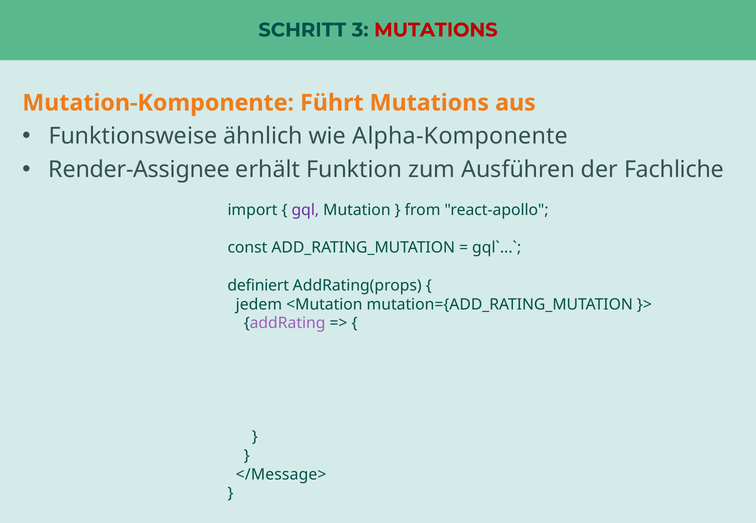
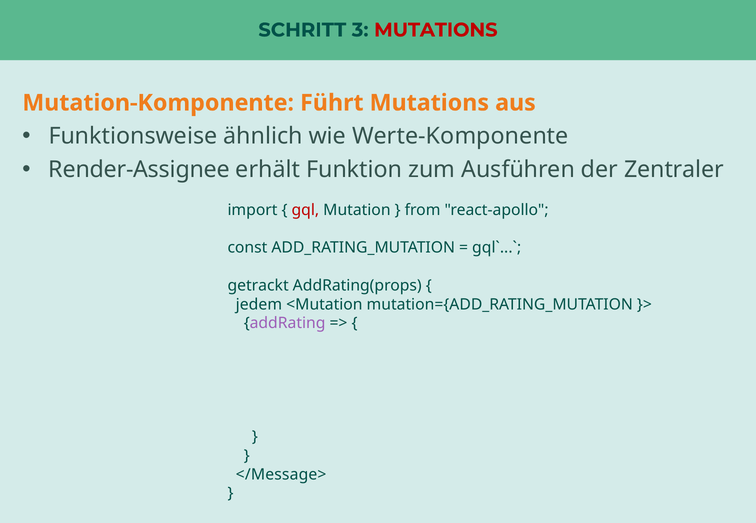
Alpha-Komponente: Alpha-Komponente -> Werte-Komponente (460, 136)
Fachliche: Fachliche -> Zentraler (674, 170)
gql colour: purple -> red (305, 210)
definiert: definiert -> getrackt (258, 286)
